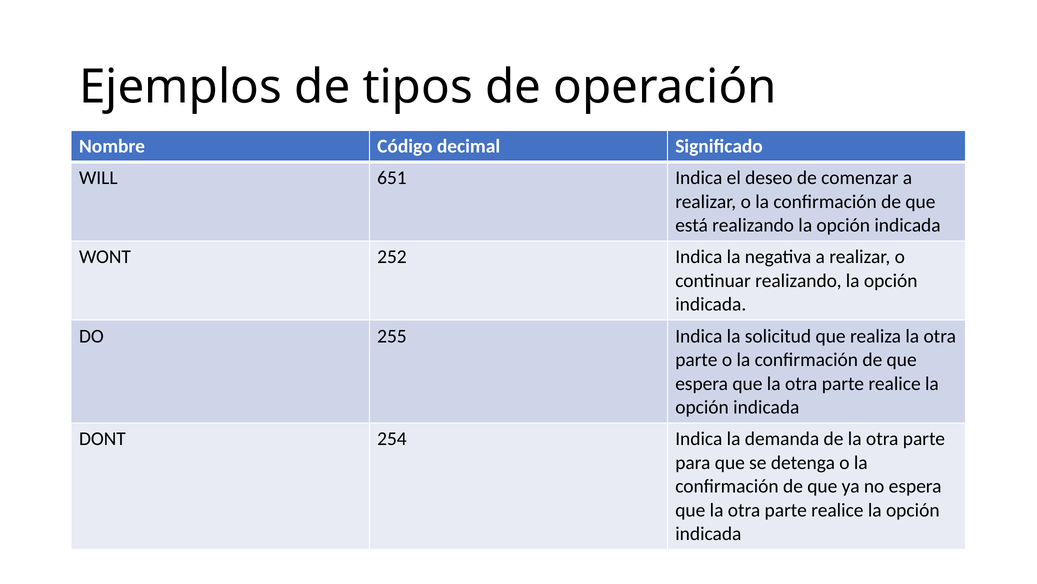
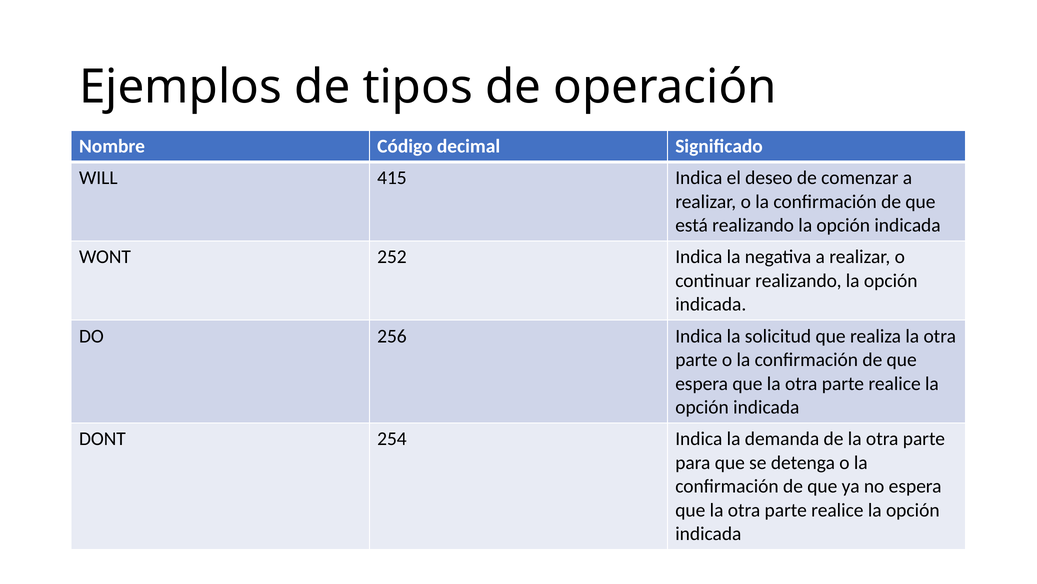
651: 651 -> 415 (392, 178)
255: 255 -> 256 (392, 336)
